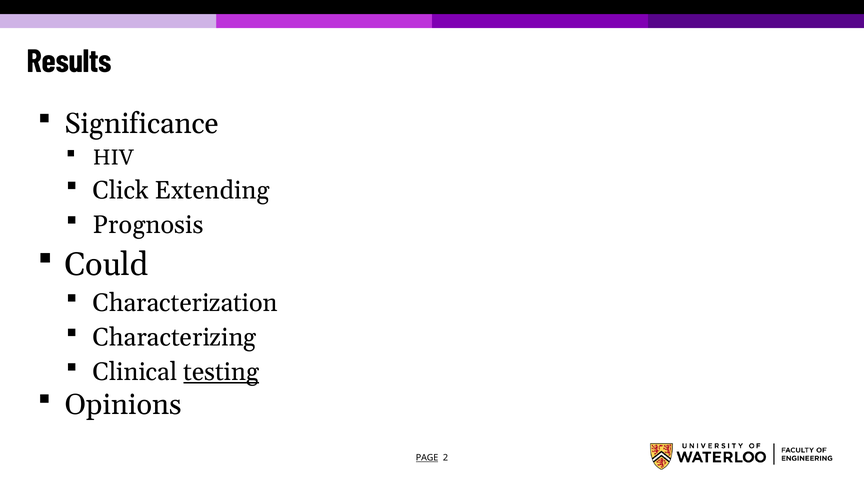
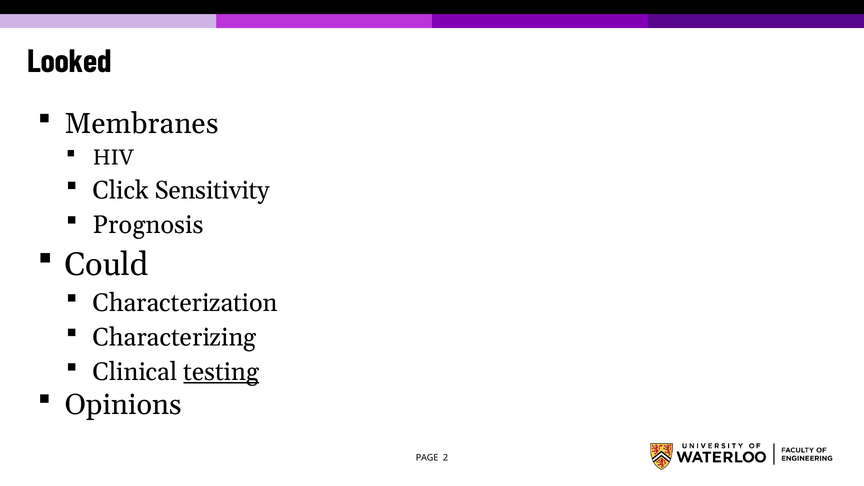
Results: Results -> Looked (69, 62)
Significance: Significance -> Membranes (142, 124)
Extending: Extending -> Sensitivity (212, 190)
PAGE underline: present -> none (427, 458)
